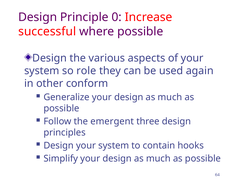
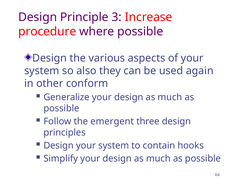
0: 0 -> 3 (117, 17)
successful: successful -> procedure (47, 31)
role: role -> also (86, 71)
